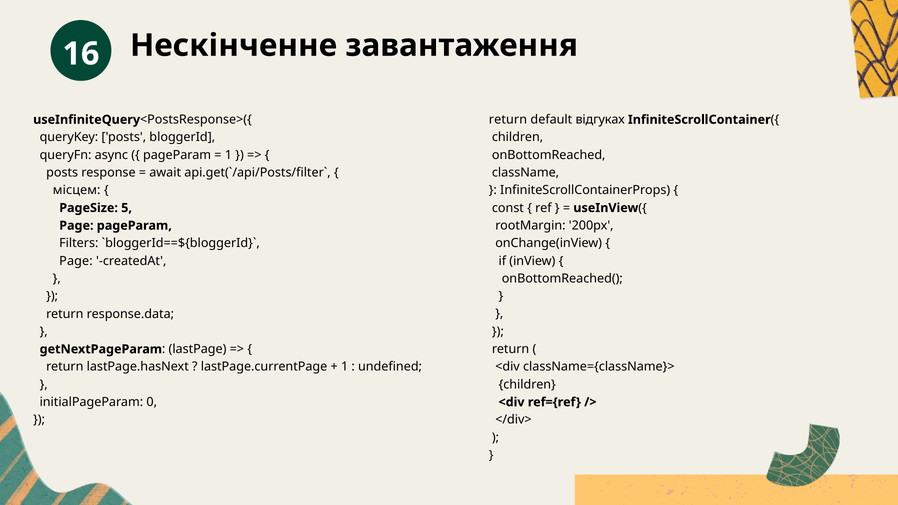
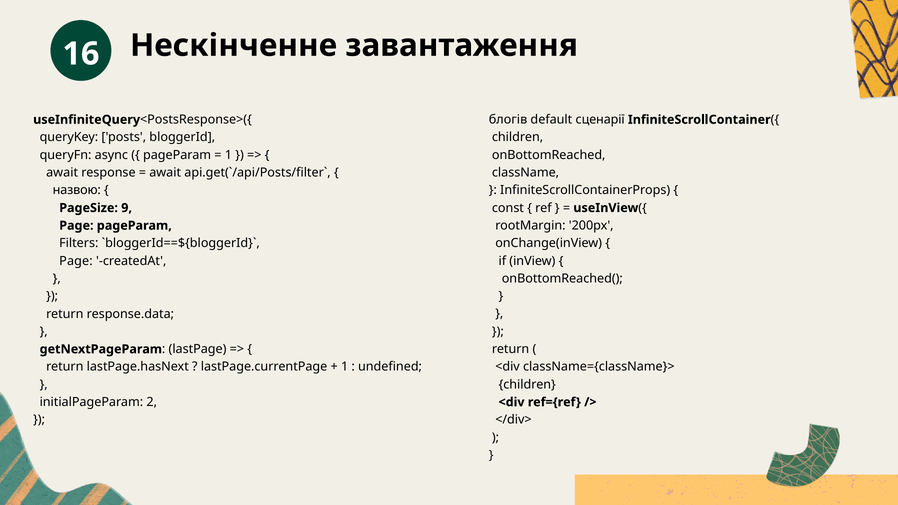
return: return -> блогів (508, 120)
відгуках: відгуках -> сценарії (600, 120)
posts: posts -> await (62, 173)
місцем: місцем -> назвою (77, 190)
5: 5 -> 9 (127, 208)
0: 0 -> 2 (152, 402)
